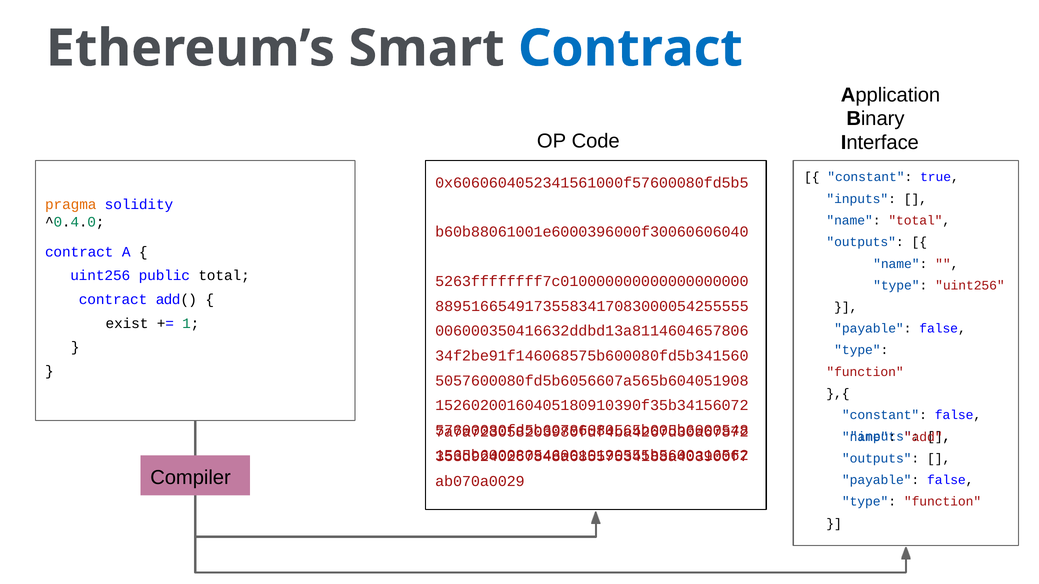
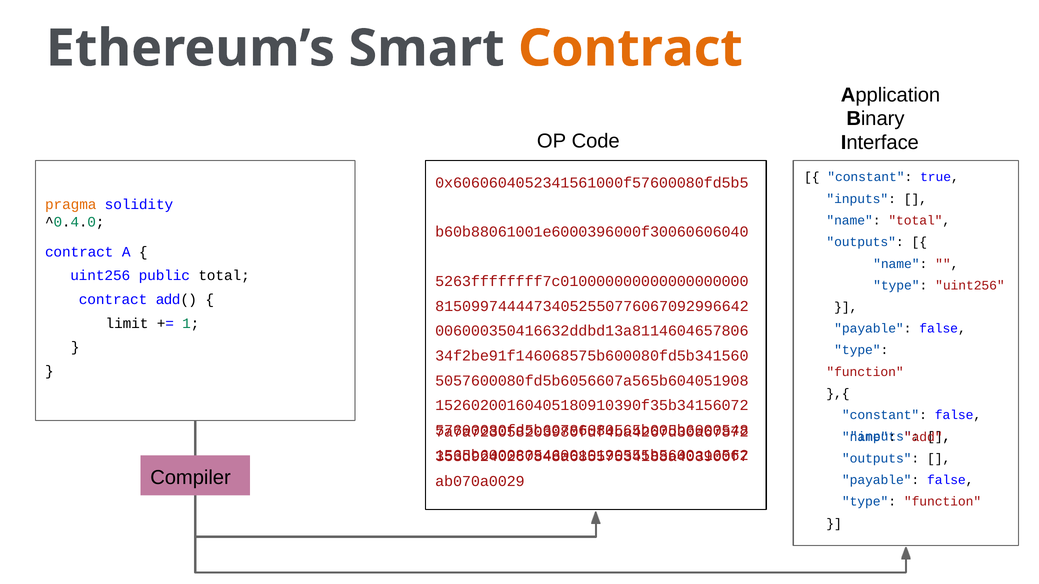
Contract colour: blue -> orange (630, 49)
88951665491735583417083000054255555: 88951665491735583417083000054255555 -> 81509974444734052550776067092996642 (592, 306)
exist: exist -> limit (127, 324)
